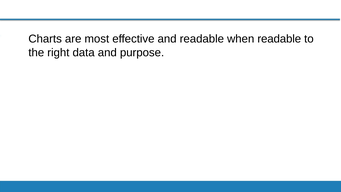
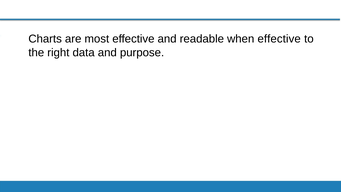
when readable: readable -> effective (279, 39)
